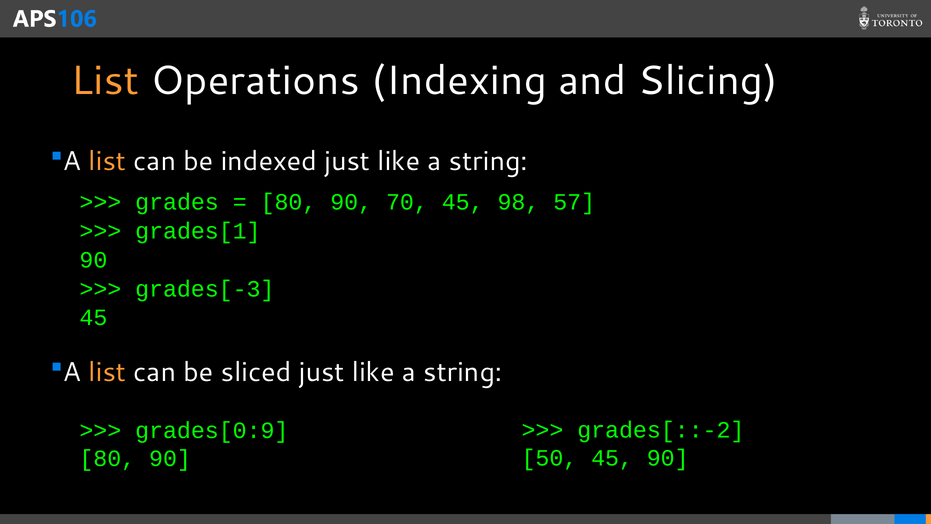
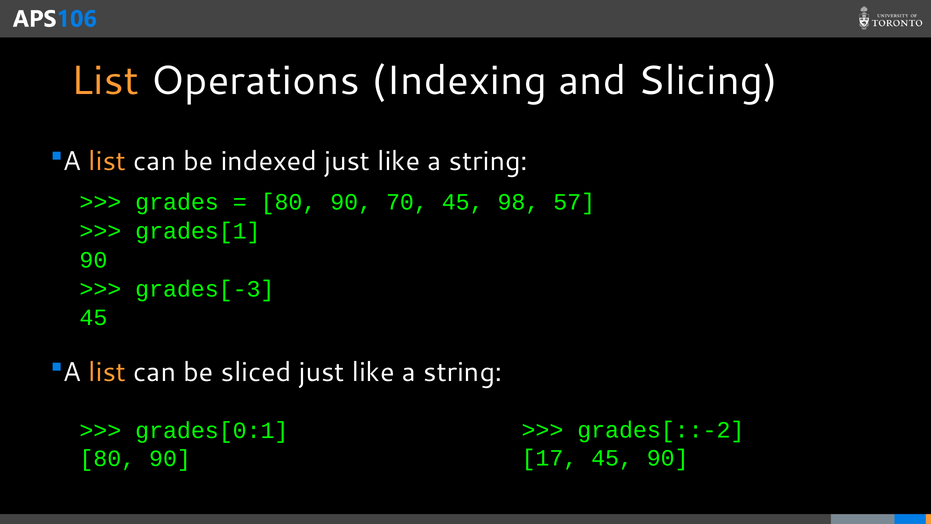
grades[0:9: grades[0:9 -> grades[0:1 (212, 430)
50: 50 -> 17 (549, 458)
